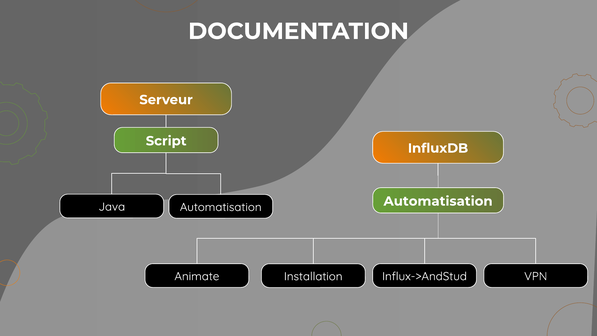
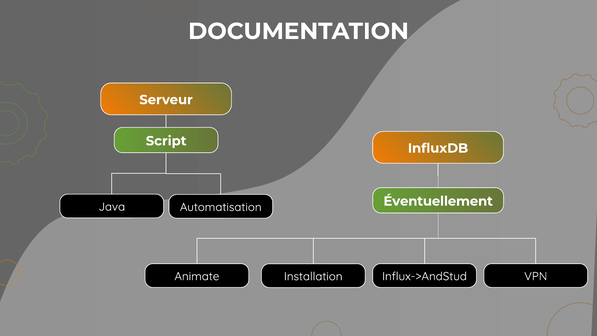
Automatisation: Automatisation -> Éventuellement (438, 201)
